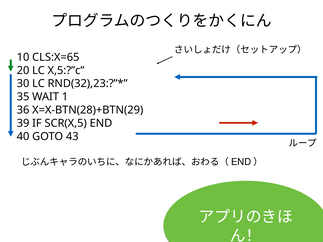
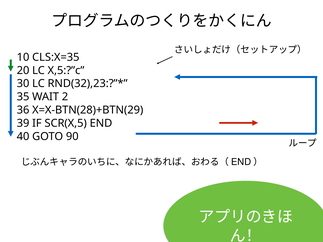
CLS:X=65: CLS:X=65 -> CLS:X=35 (56, 57)
1: 1 -> 2 (65, 97)
43: 43 -> 90 (72, 137)
